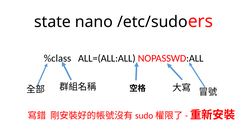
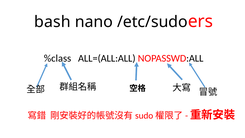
state: state -> bash (52, 22)
